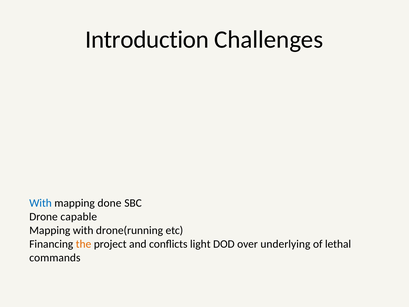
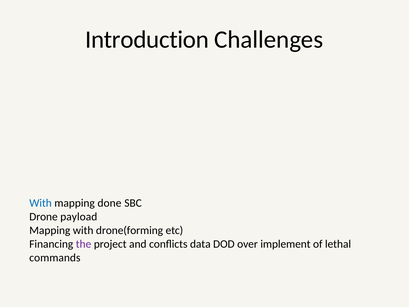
capable: capable -> payload (79, 217)
drone(running: drone(running -> drone(forming (130, 230)
the colour: orange -> purple (84, 244)
light: light -> data (200, 244)
underlying: underlying -> implement (285, 244)
